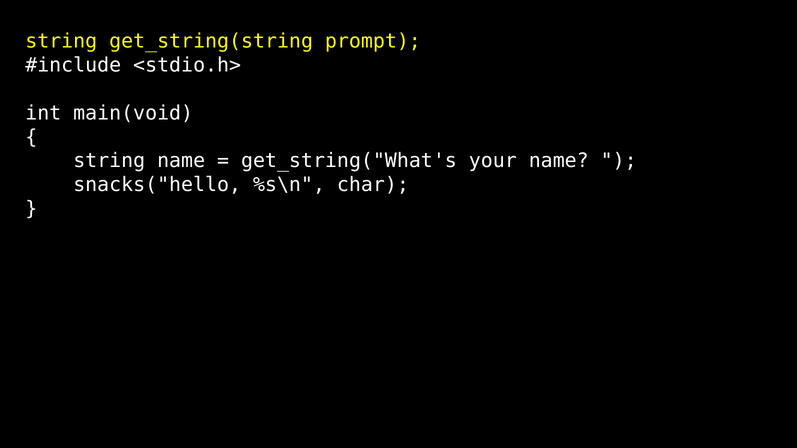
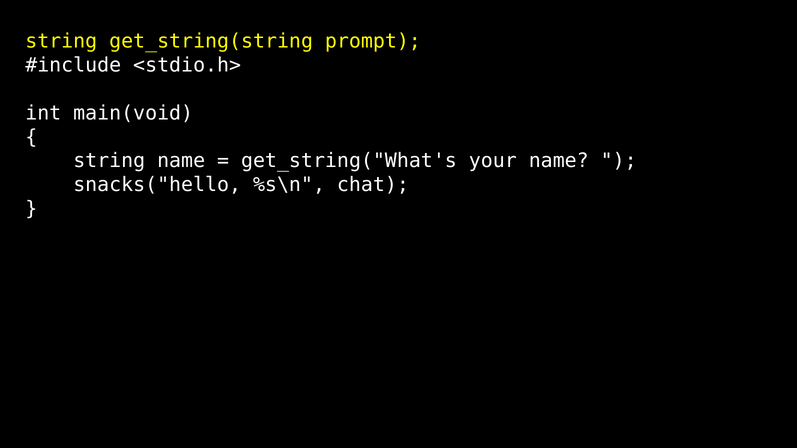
char: char -> chat (373, 185)
